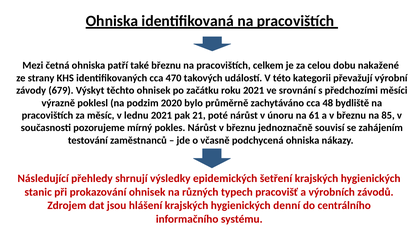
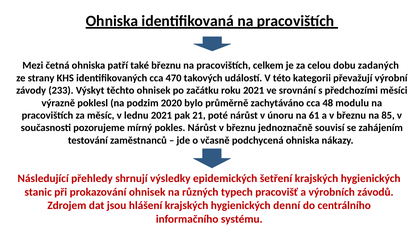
nakažené: nakažené -> zadaných (378, 65)
679: 679 -> 233 (61, 90)
bydliště: bydliště -> modulu (352, 103)
